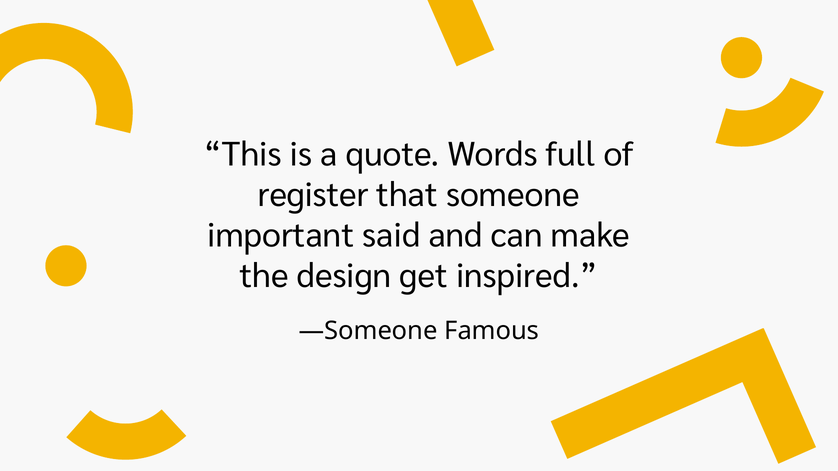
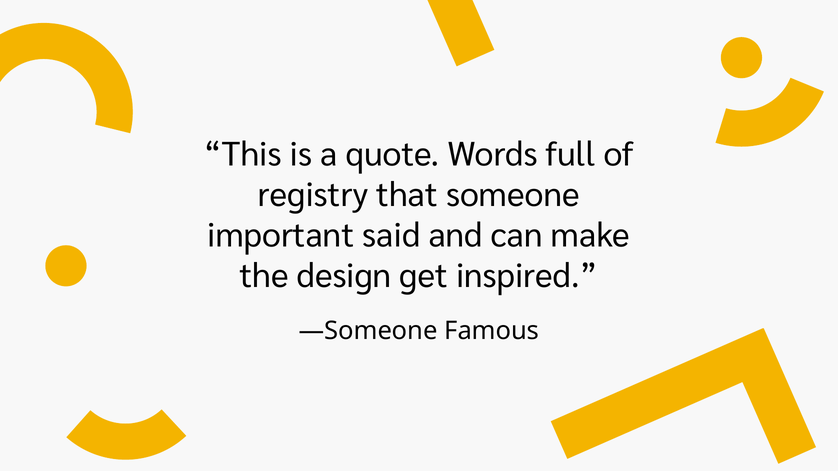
register: register -> registry (313, 195)
